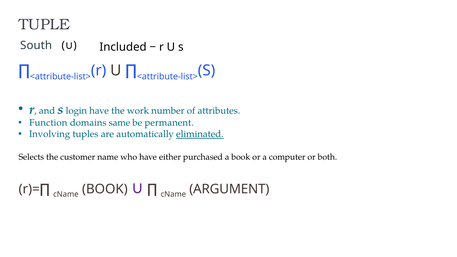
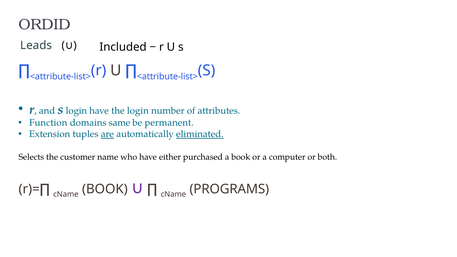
TUPLE: TUPLE -> ORDID (45, 24)
South: South -> Leads (36, 46)
the work: work -> login (138, 111)
Involving: Involving -> Extension (50, 134)
are underline: none -> present (107, 134)
ARGUMENT: ARGUMENT -> PROGRAMS (229, 189)
